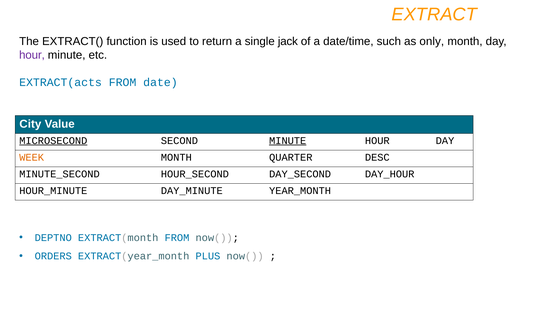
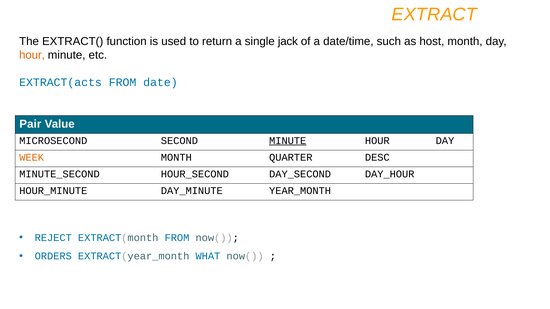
only: only -> host (432, 41)
hour colour: purple -> orange (32, 55)
City: City -> Pair (30, 124)
MICROSECOND underline: present -> none (53, 141)
DEPTNO: DEPTNO -> REJECT (53, 238)
PLUS: PLUS -> WHAT (208, 257)
